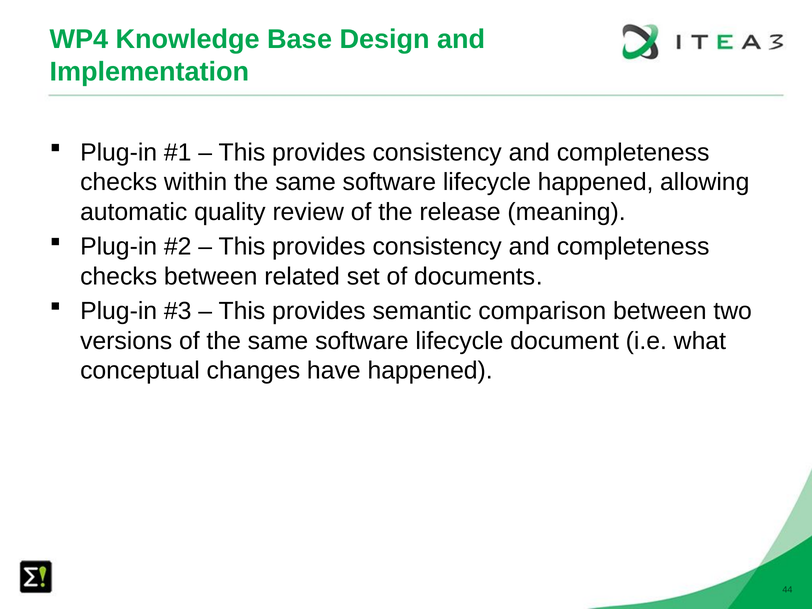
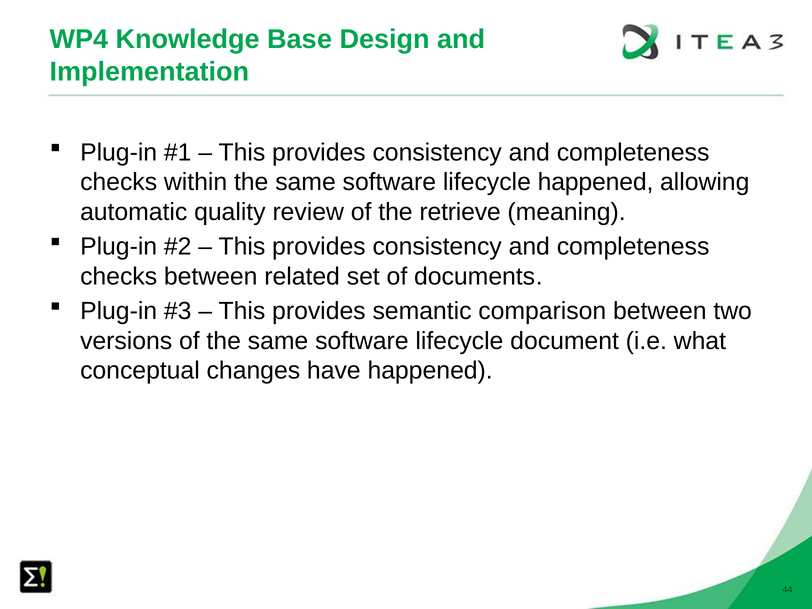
release: release -> retrieve (460, 212)
